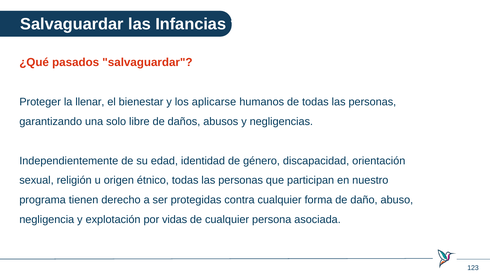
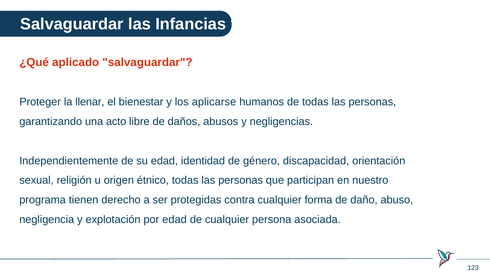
pasados: pasados -> aplicado (76, 62)
solo: solo -> acto (116, 121)
por vidas: vidas -> edad (175, 219)
